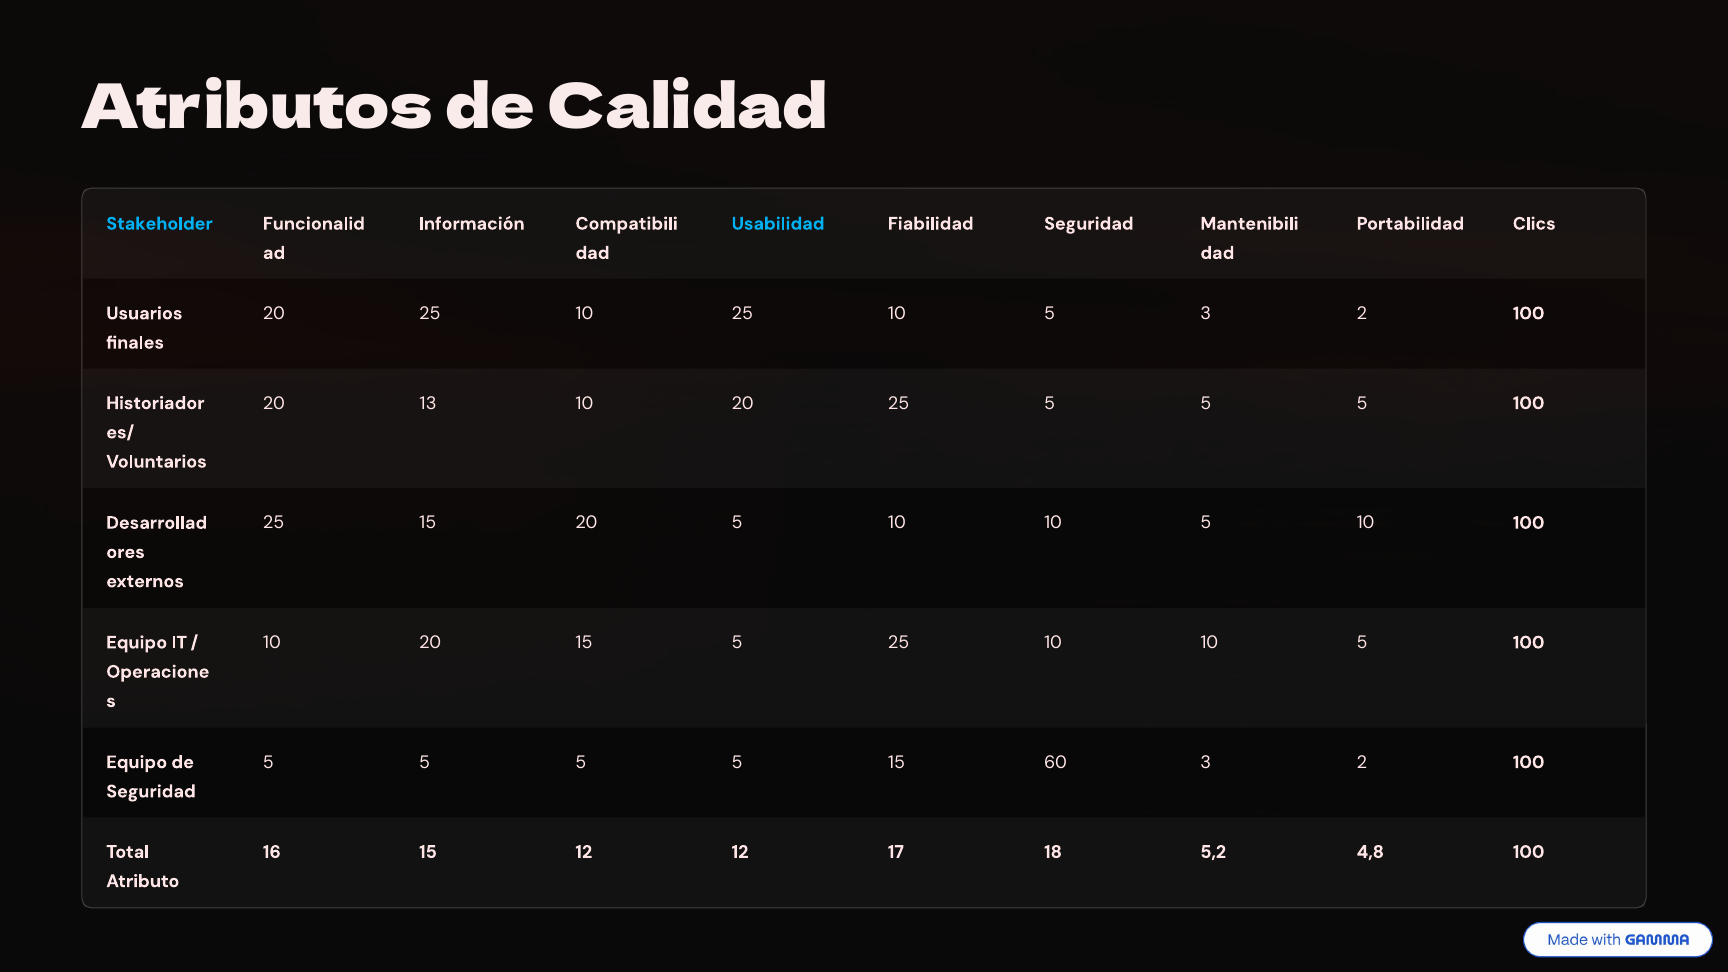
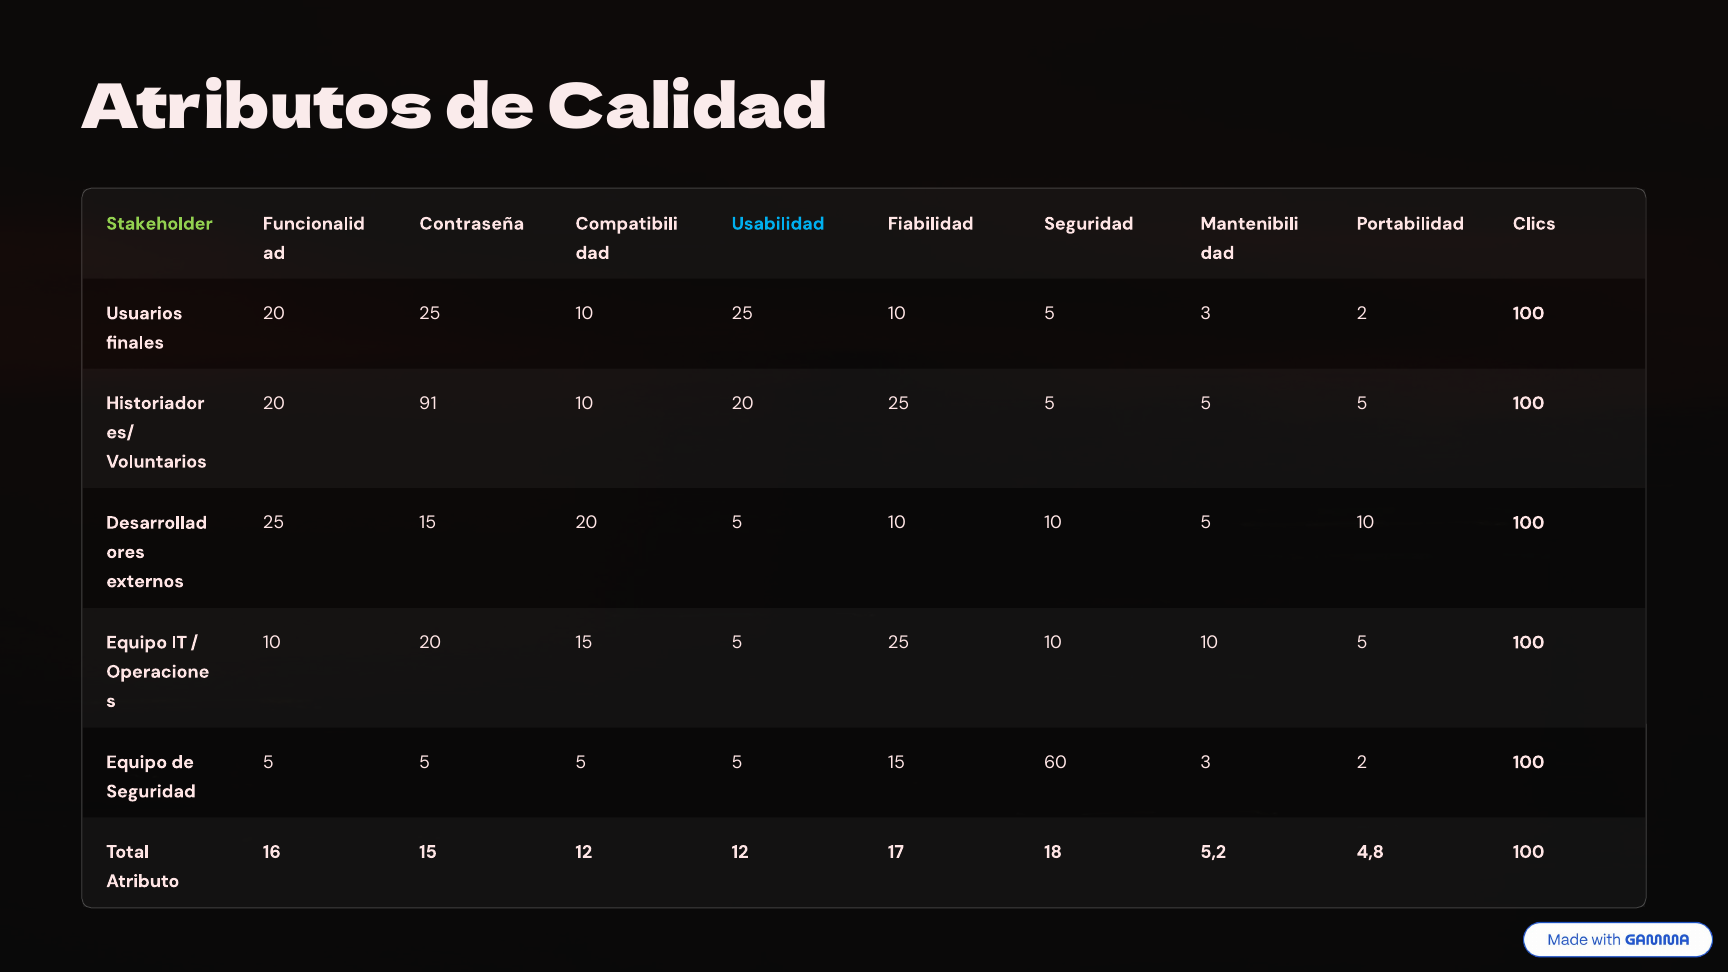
Stakeholder colour: light blue -> light green (159, 224)
Información: Información -> Contraseña (472, 224)
13: 13 -> 91 (428, 403)
